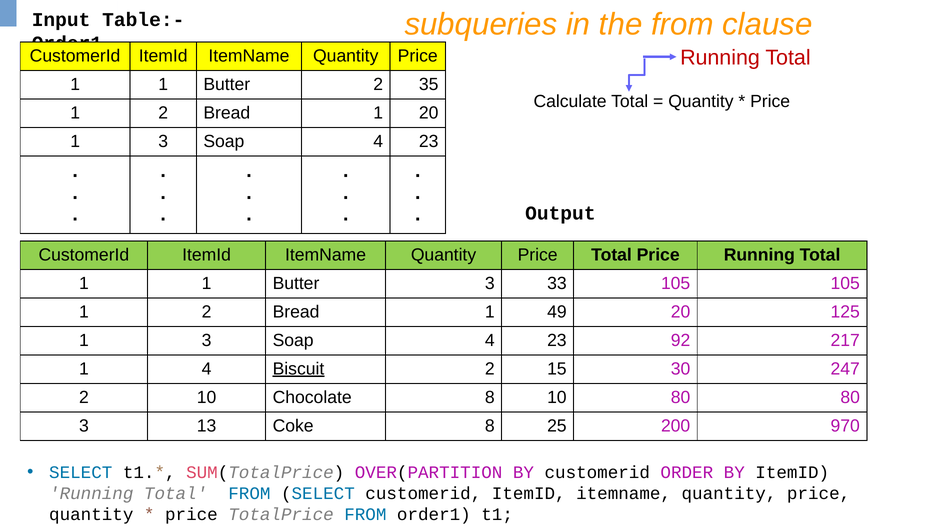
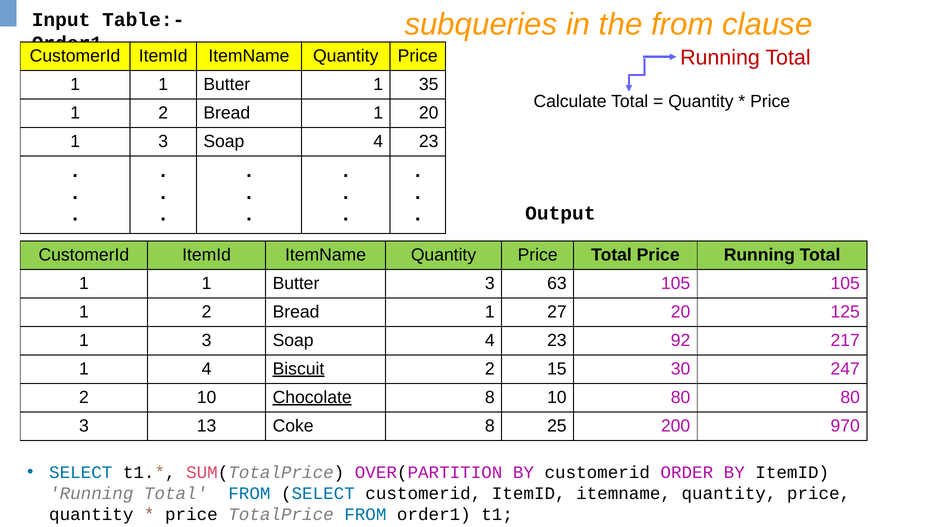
Butter 2: 2 -> 1 (378, 84)
33: 33 -> 63 (557, 283)
49: 49 -> 27 (557, 312)
Chocolate underline: none -> present (312, 397)
